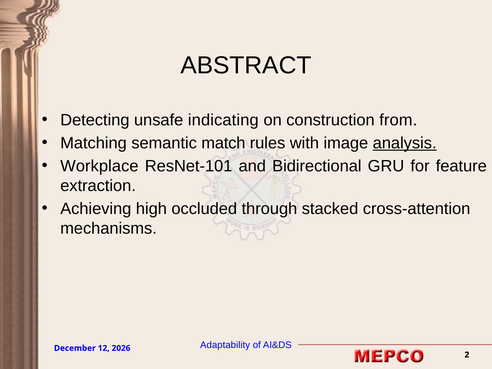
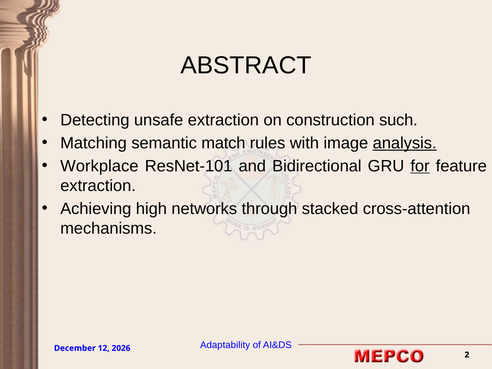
unsafe indicating: indicating -> extraction (223, 120)
from: from -> such (398, 120)
for underline: none -> present (420, 166)
occluded: occluded -> networks (204, 209)
